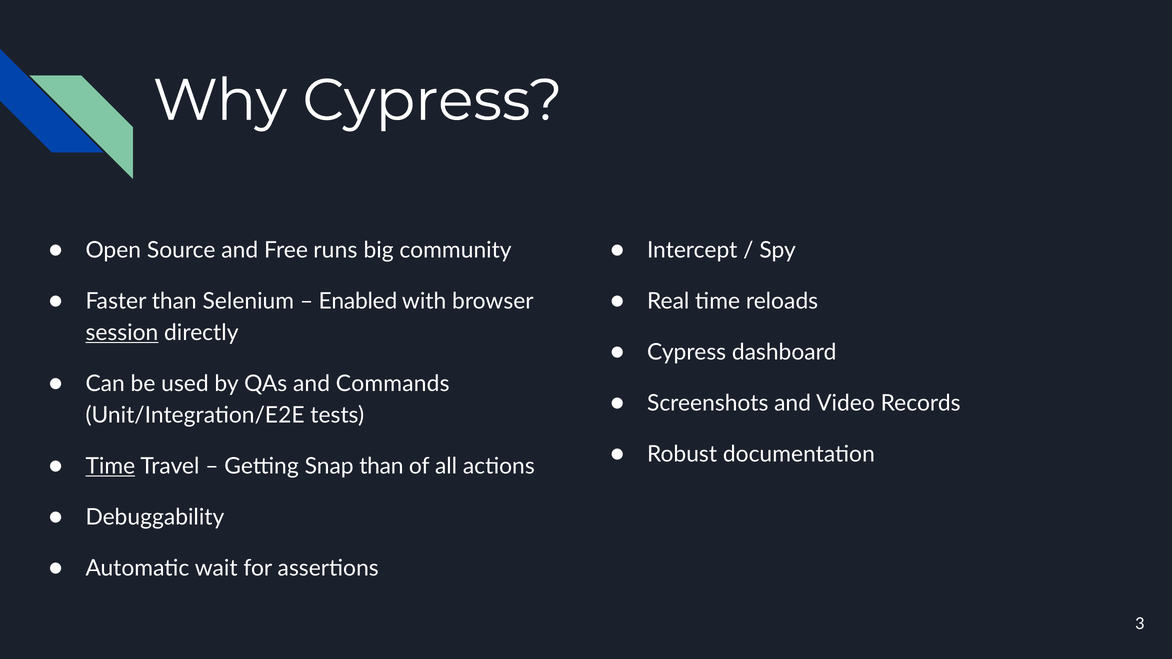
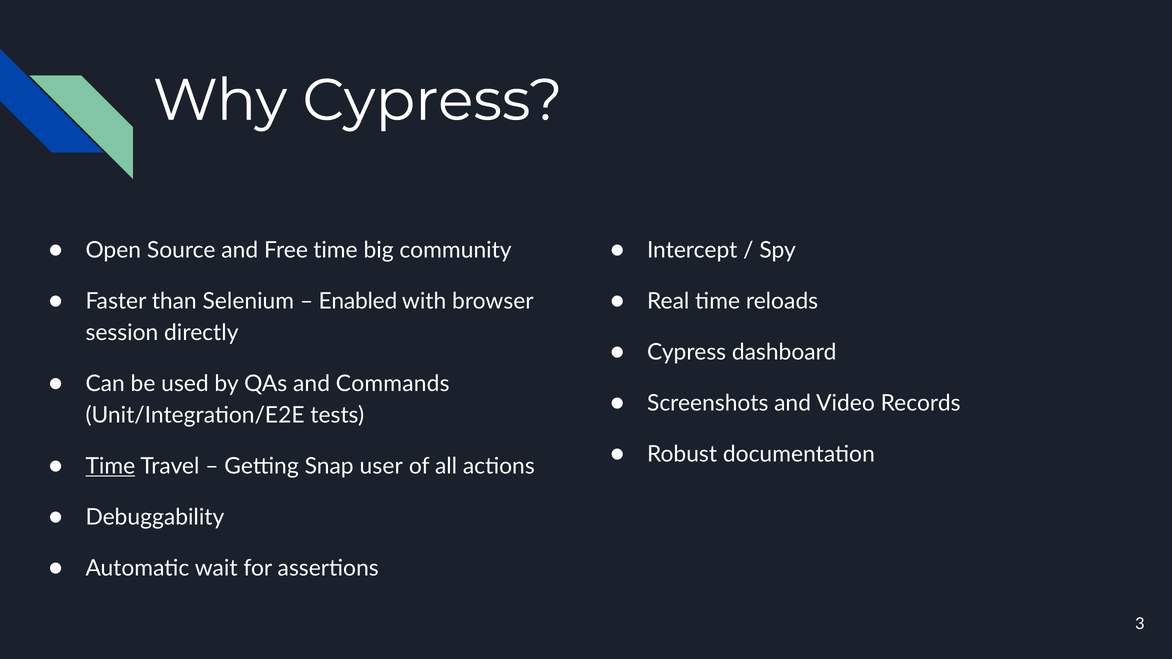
Free runs: runs -> time (335, 250)
session underline: present -> none (122, 333)
Snap than: than -> user (381, 466)
